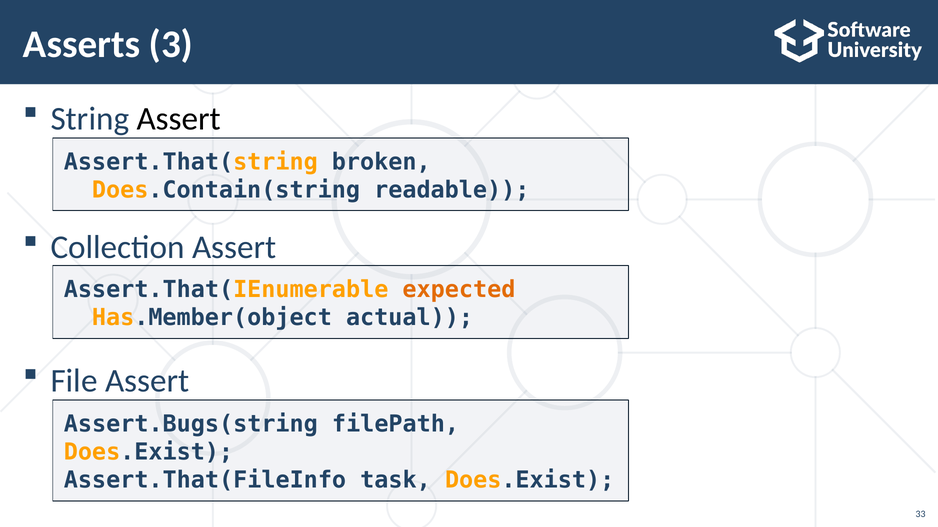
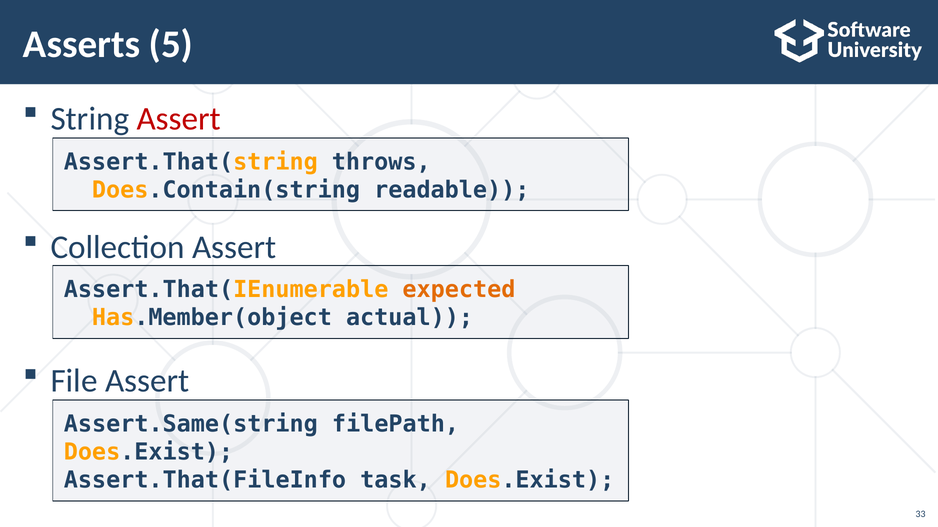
3: 3 -> 5 (171, 44)
Assert colour: black -> red (179, 119)
broken: broken -> throws (381, 162)
Assert.Bugs(string: Assert.Bugs(string -> Assert.Same(string (191, 425)
